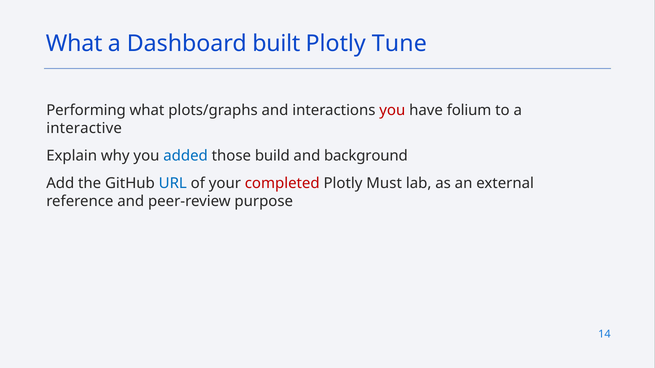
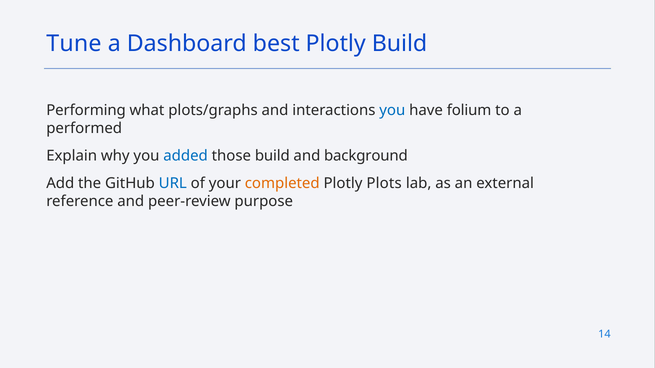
What: What -> Tune (74, 44)
built: built -> best (276, 44)
Plotly Tune: Tune -> Build (399, 44)
you colour: red -> blue (392, 111)
interactive: interactive -> performed (84, 129)
completed colour: red -> orange (282, 184)
Must: Must -> Plots (384, 184)
